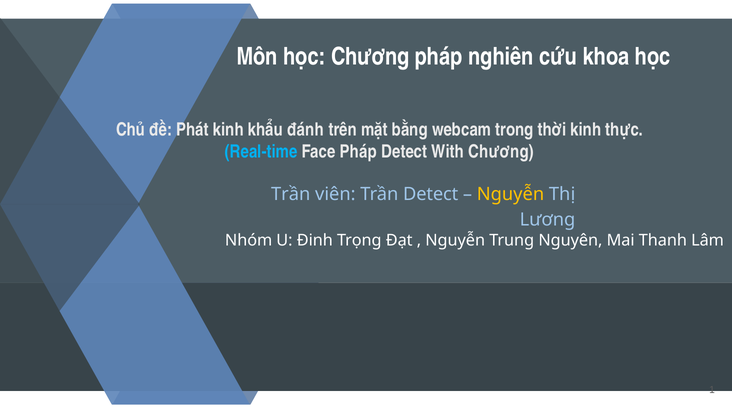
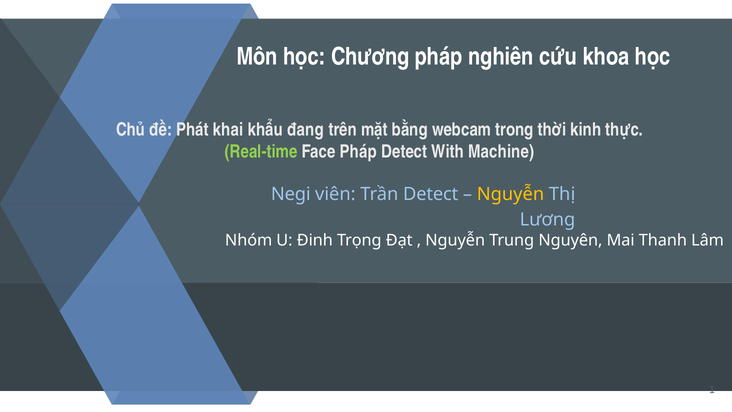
Phát kinh: kinh -> khai (228, 130)
đánh: đánh -> đang (306, 130)
Real-time colour: light blue -> light green (261, 152)
With Chương: Chương -> Machine (501, 152)
Trần: Trần -> Negi (291, 194)
